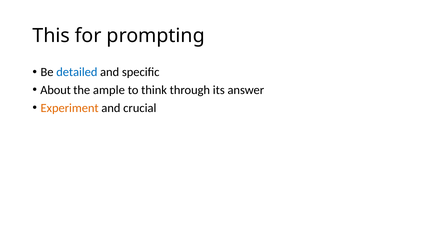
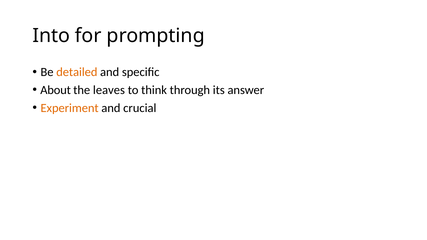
This: This -> Into (51, 36)
detailed colour: blue -> orange (77, 72)
ample: ample -> leaves (109, 90)
